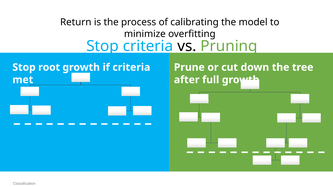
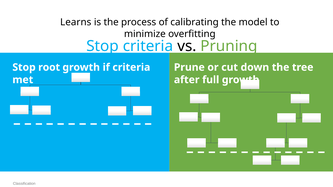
Return: Return -> Learns (76, 22)
